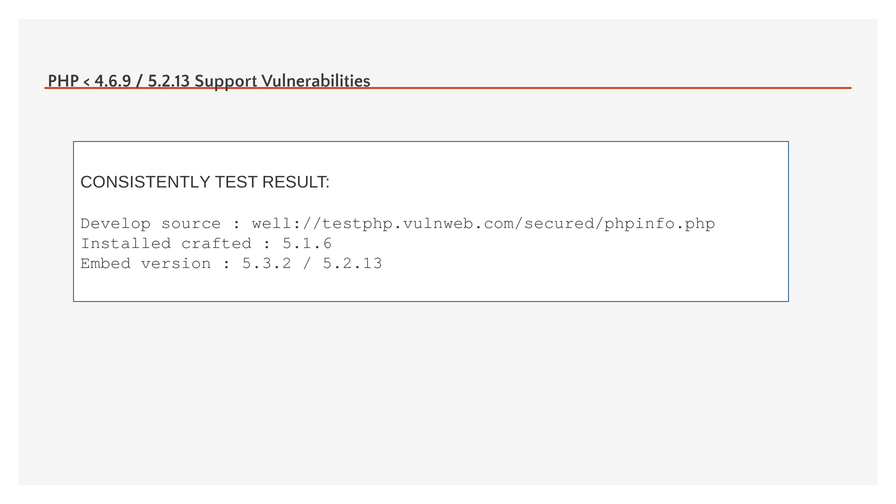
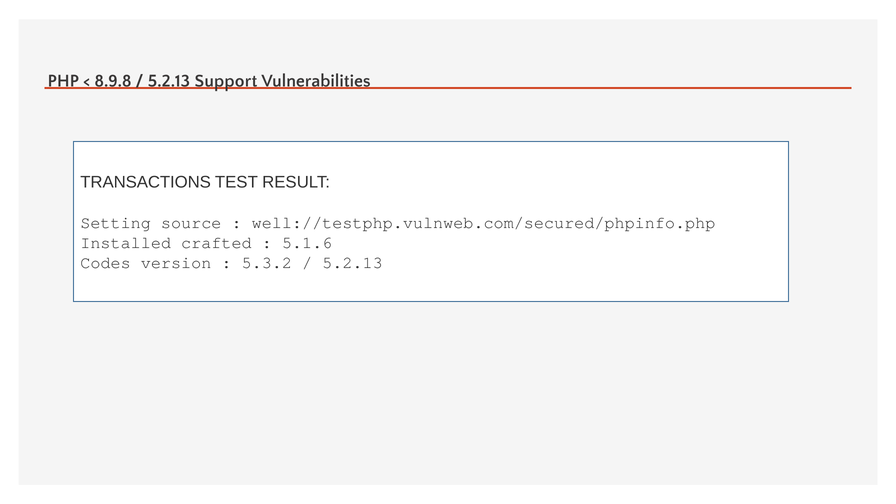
4.6.9: 4.6.9 -> 8.9.8 (113, 81)
CONSISTENTLY: CONSISTENTLY -> TRANSACTIONS (146, 182)
Develop: Develop -> Setting (116, 223)
Embed: Embed -> Codes (106, 263)
